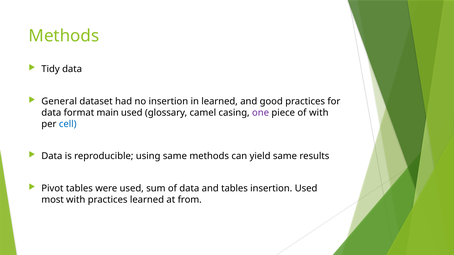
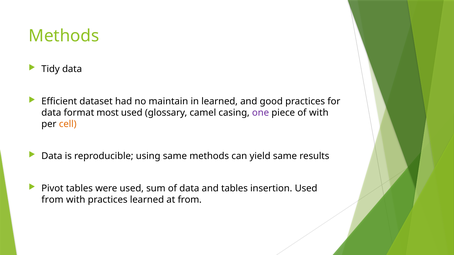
General: General -> Efficient (59, 101)
no insertion: insertion -> maintain (168, 101)
main: main -> most (108, 113)
cell colour: blue -> orange (68, 124)
most: most -> from (53, 200)
